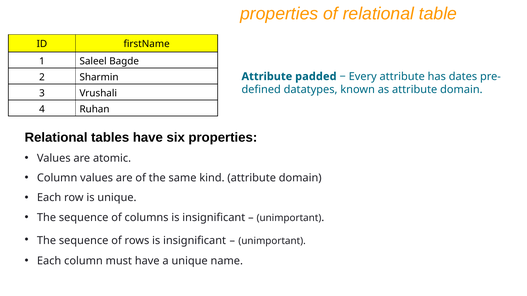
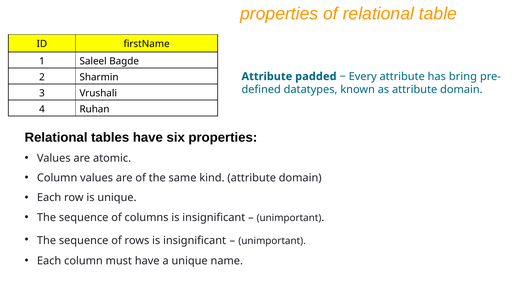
dates: dates -> bring (463, 77)
